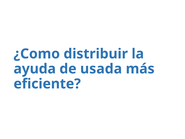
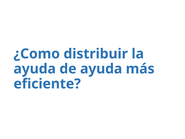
de usada: usada -> ayuda (101, 69)
